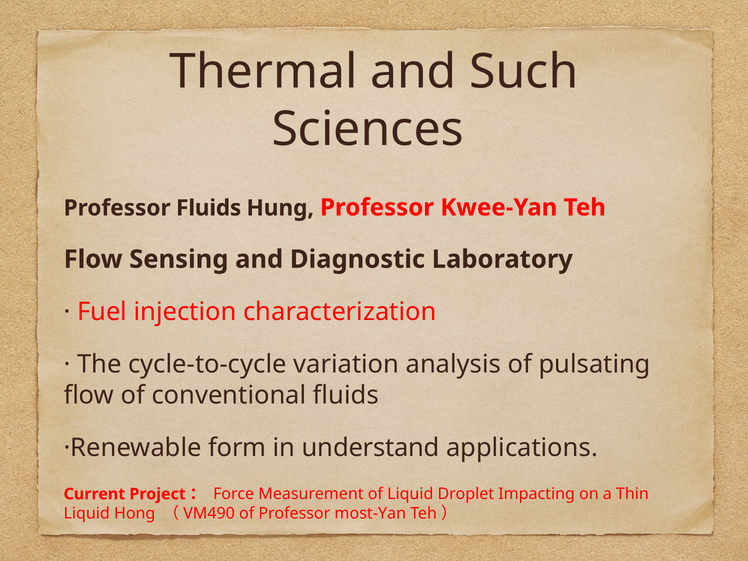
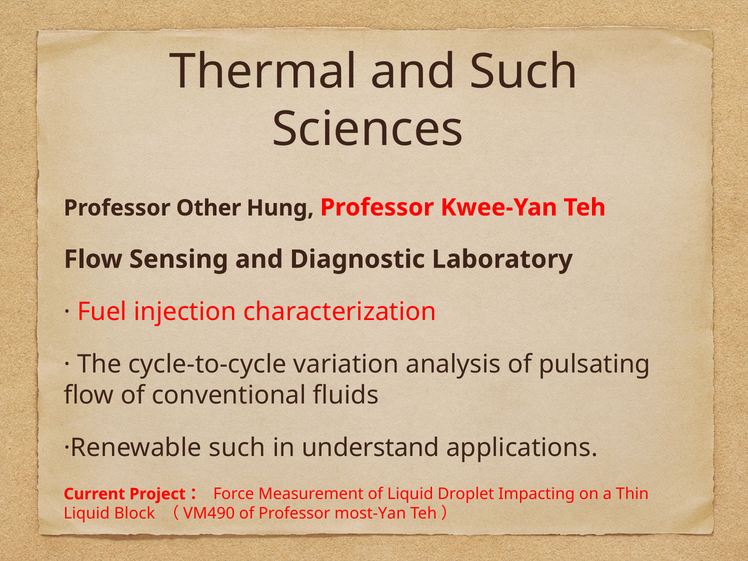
Professor Fluids: Fluids -> Other (209, 208)
·Renewable form: form -> such (237, 448)
Hong: Hong -> Block (135, 513)
